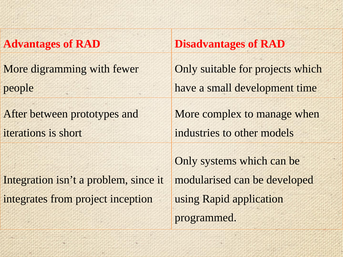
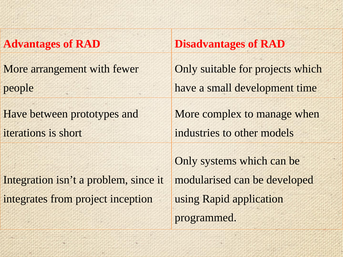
digramming: digramming -> arrangement (59, 69)
After: After -> Have (15, 114)
